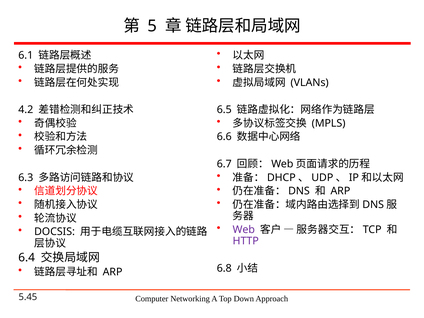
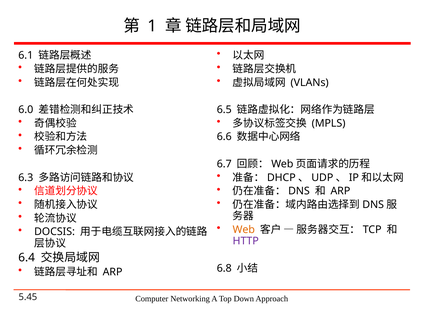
5: 5 -> 1 (152, 26)
4.2: 4.2 -> 6.0 (26, 110)
Web colour: purple -> orange (244, 230)
